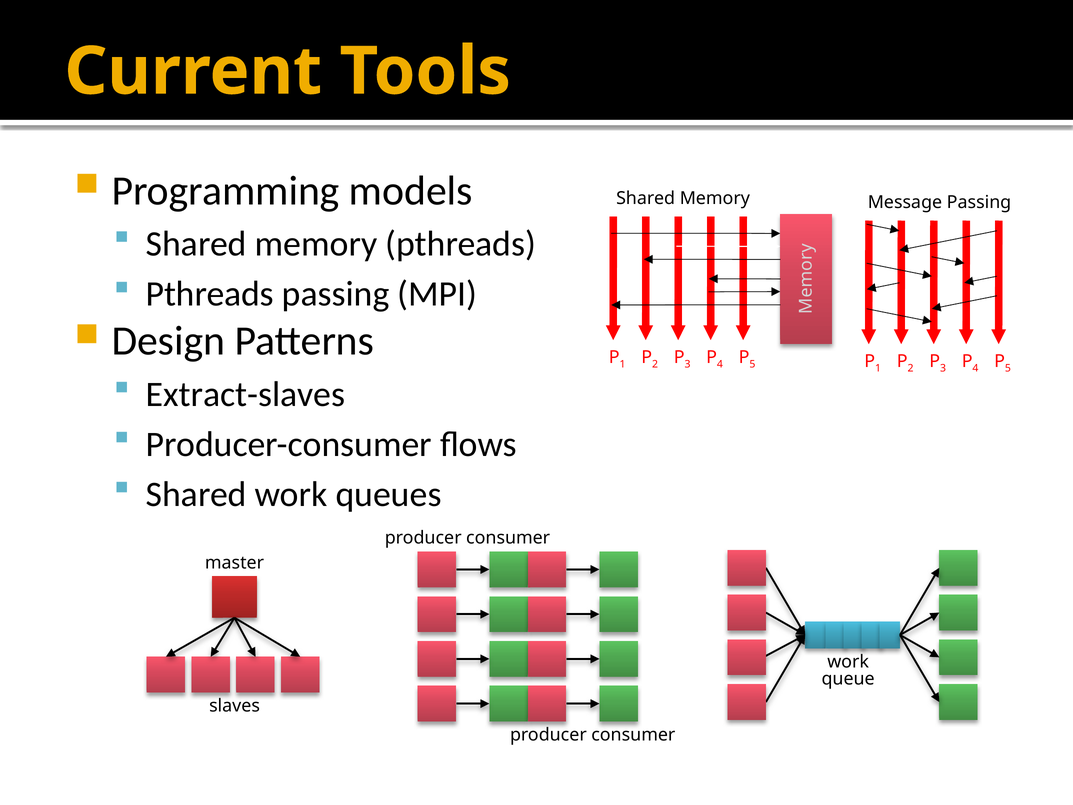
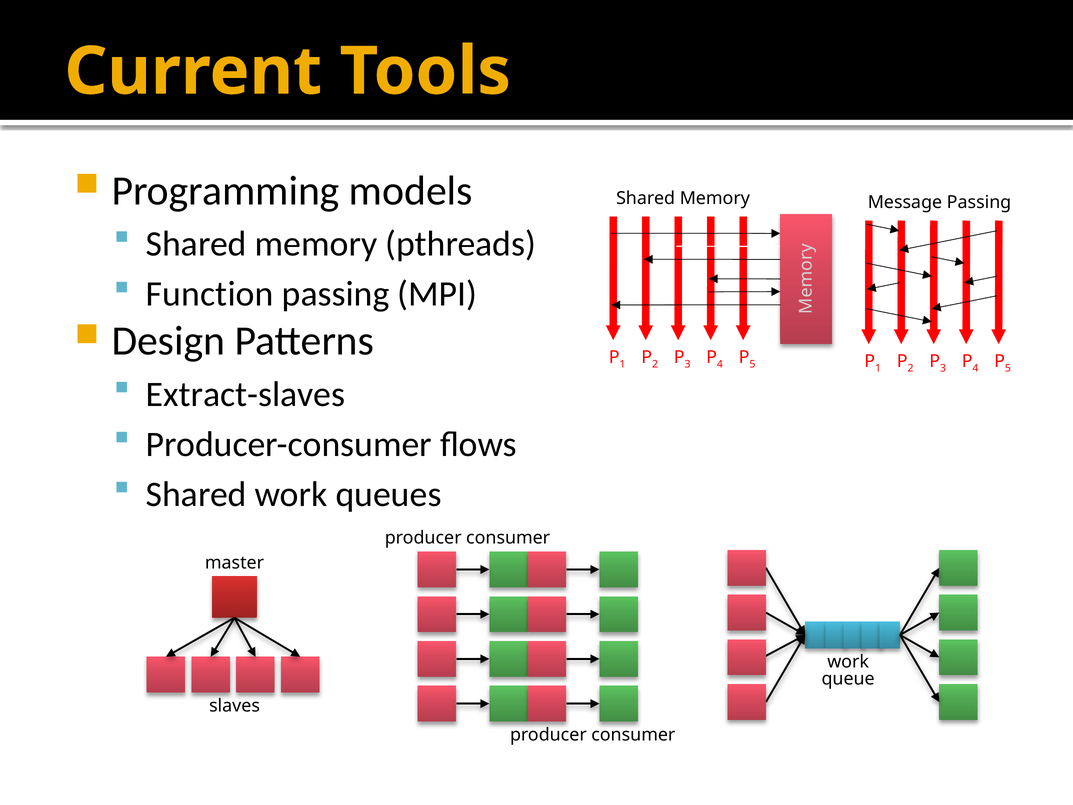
Pthreads: Pthreads -> Function (210, 294)
